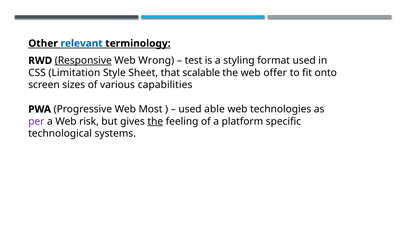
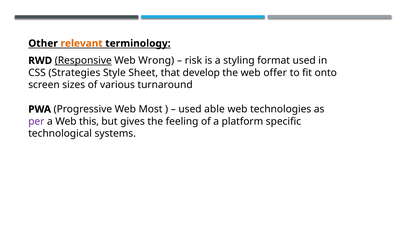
relevant colour: blue -> orange (82, 43)
test: test -> risk (193, 61)
Limitation: Limitation -> Strategies (74, 73)
scalable: scalable -> develop (201, 73)
capabilities: capabilities -> turnaround (165, 85)
risk: risk -> this (89, 122)
the underline: present -> none (155, 122)
